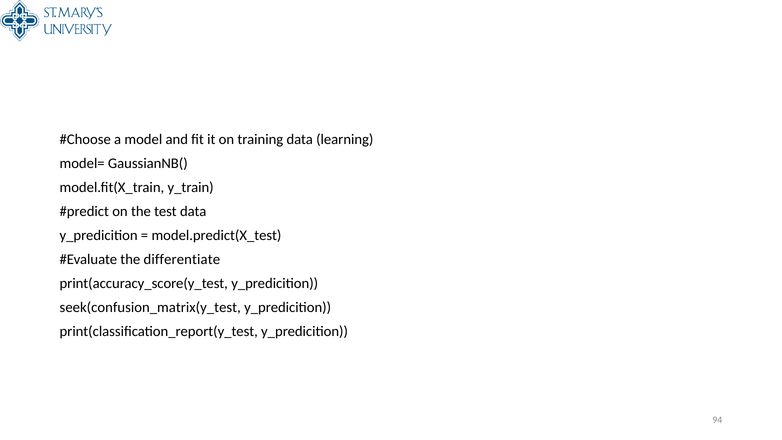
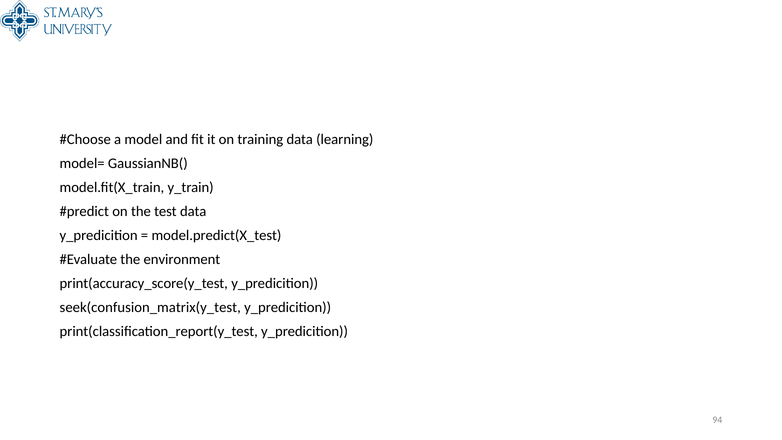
differentiate: differentiate -> environment (182, 259)
